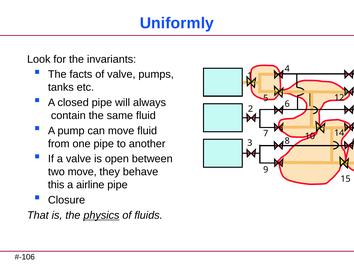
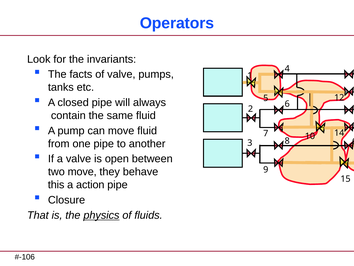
Uniformly: Uniformly -> Operators (177, 23)
airline: airline -> action (90, 185)
